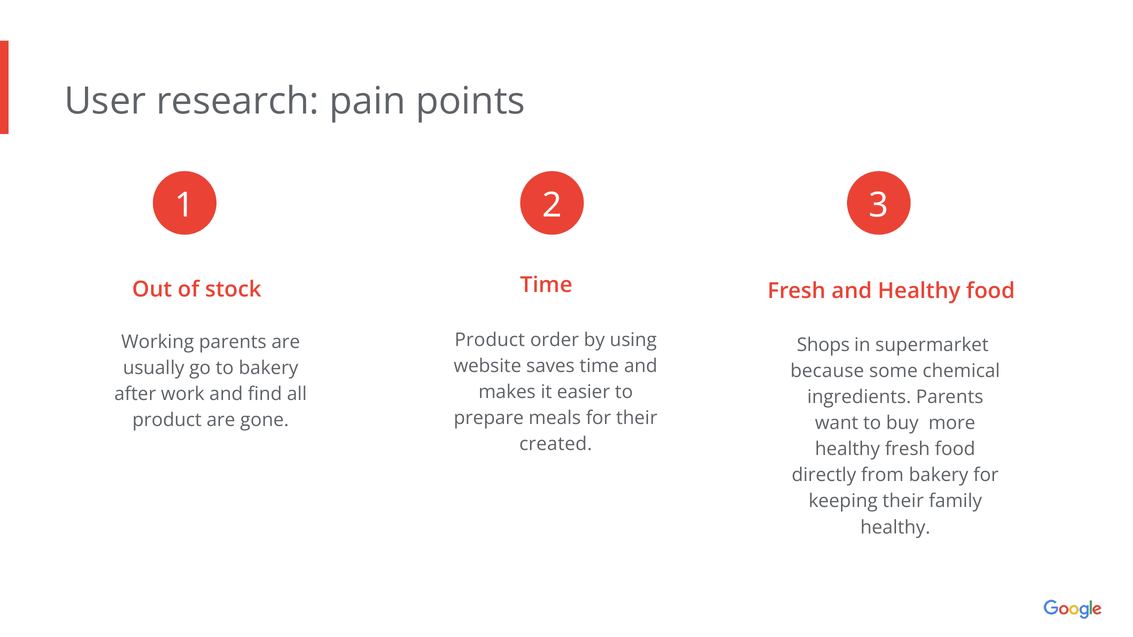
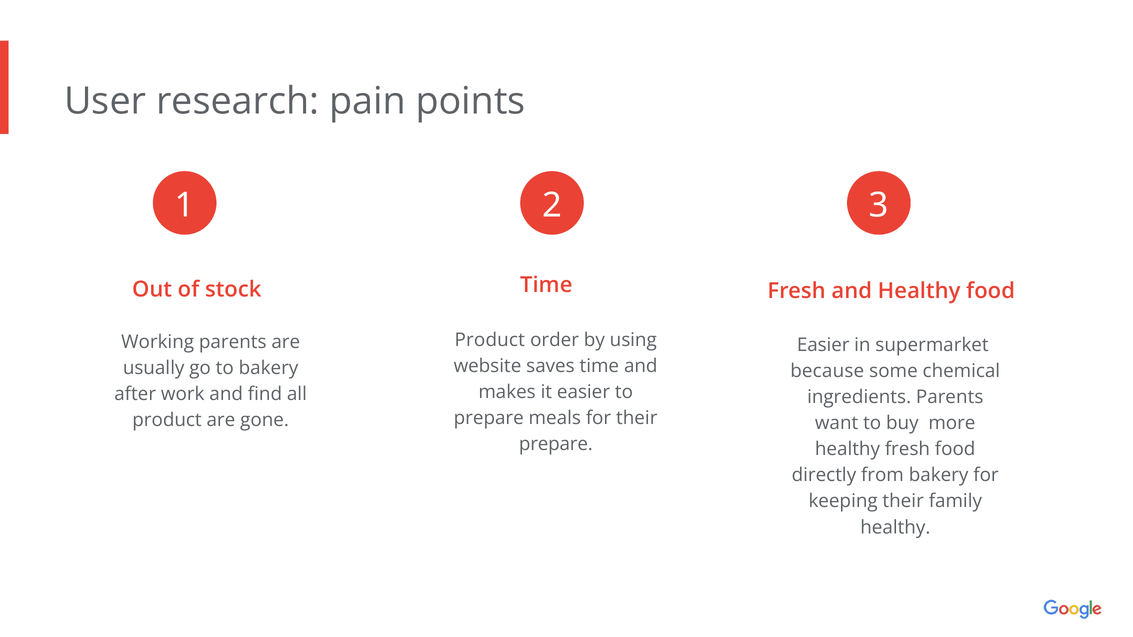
Shops: Shops -> Easier (823, 345)
created: created -> prepare (556, 444)
